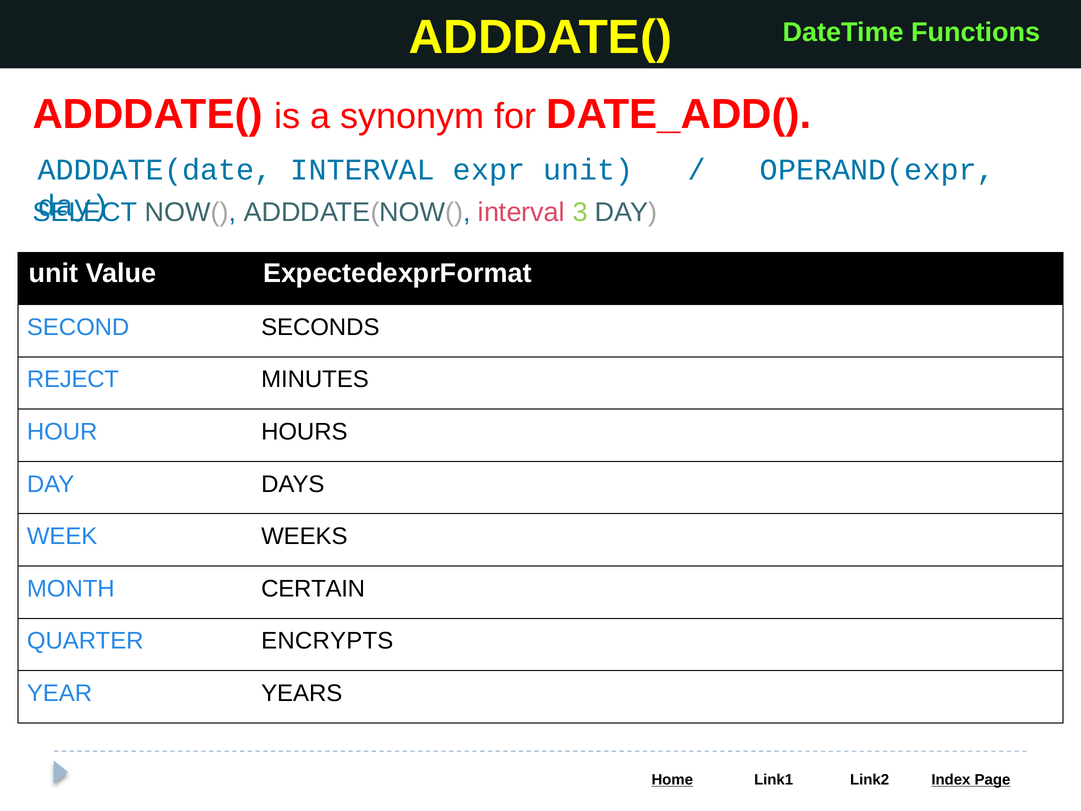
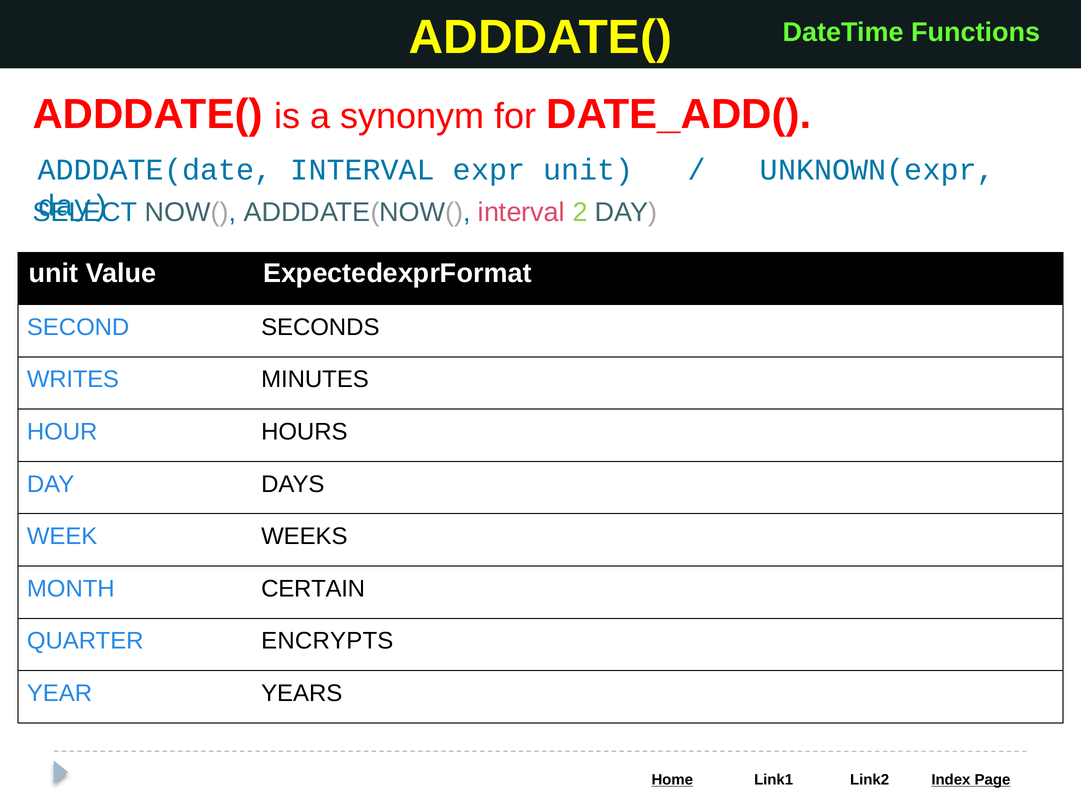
OPERAND(expr: OPERAND(expr -> UNKNOWN(expr (877, 170)
3: 3 -> 2 (580, 212)
REJECT: REJECT -> WRITES (73, 379)
